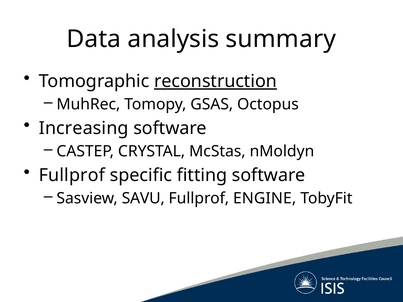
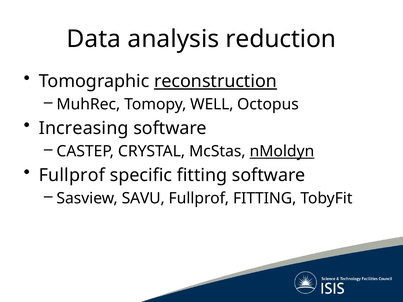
summary: summary -> reduction (281, 39)
GSAS: GSAS -> WELL (212, 104)
nMoldyn underline: none -> present (282, 152)
Fullprof ENGINE: ENGINE -> FITTING (265, 199)
